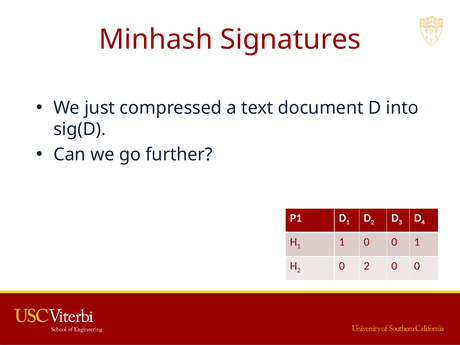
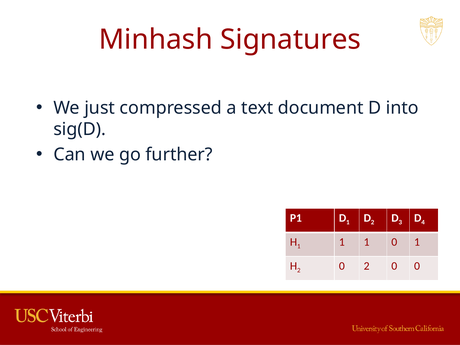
1 1 0: 0 -> 1 (367, 242)
